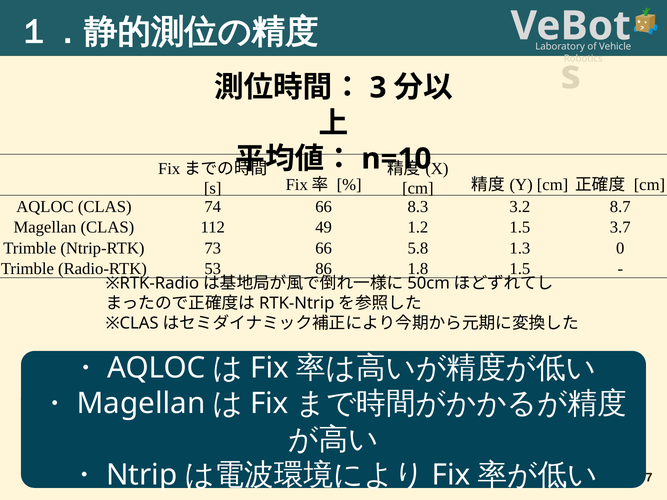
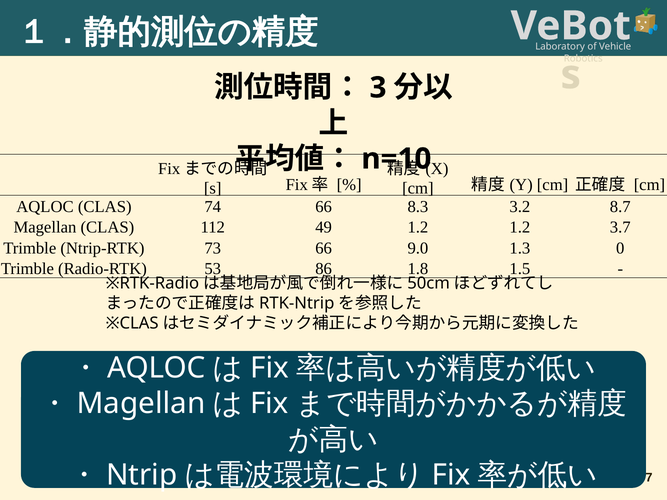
1.2 1.5: 1.5 -> 1.2 (520, 228)
5.8: 5.8 -> 9.0 (418, 248)
